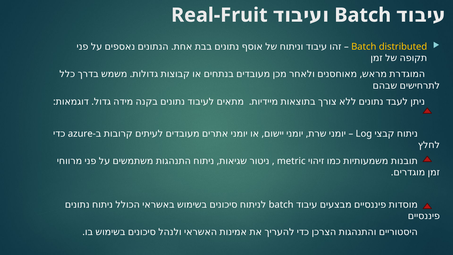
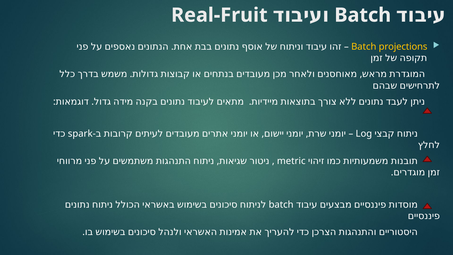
distributed: distributed -> projections (403, 47)
azure: azure -> spark (80, 134)
